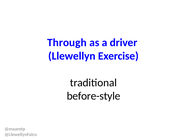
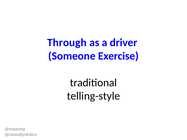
Llewellyn: Llewellyn -> Someone (72, 56)
before-style: before-style -> telling-style (93, 96)
